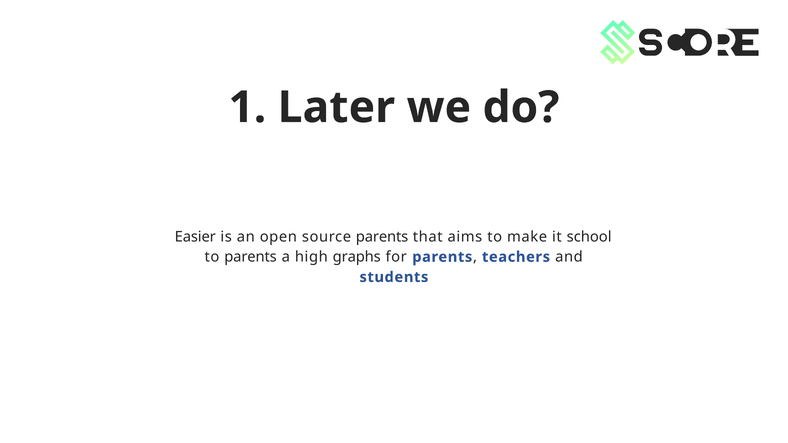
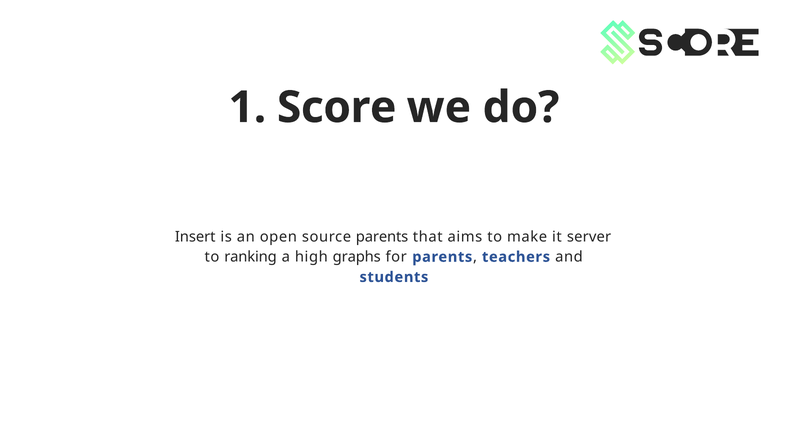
Later: Later -> Score (337, 108)
Easier: Easier -> Insert (195, 237)
school: school -> server (589, 237)
to parents: parents -> ranking (251, 257)
